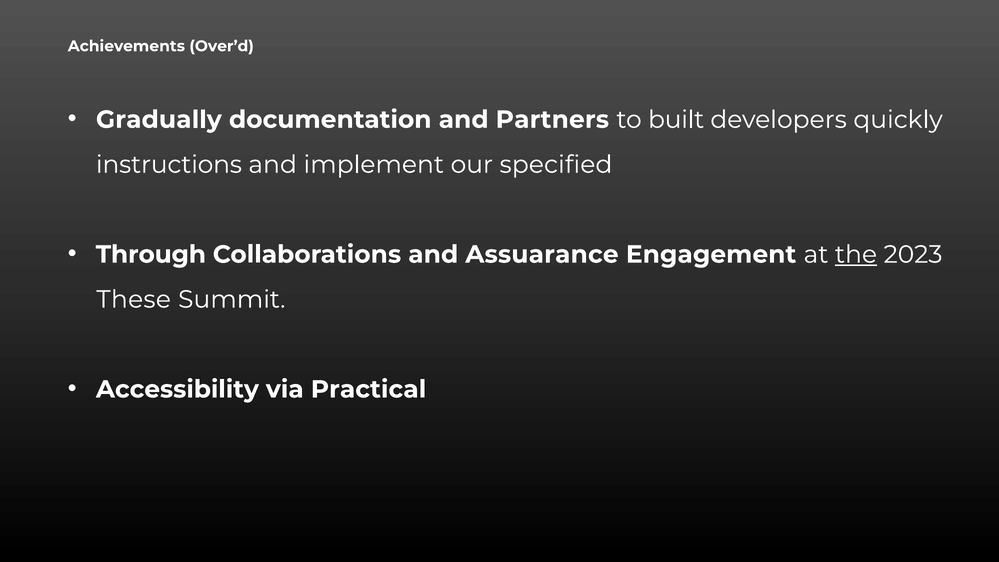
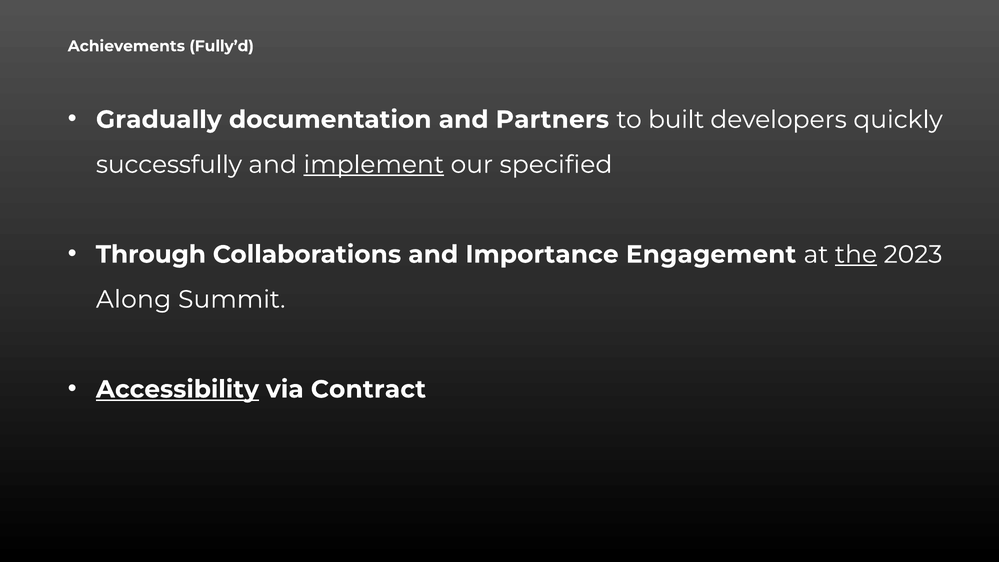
Over’d: Over’d -> Fully’d (222, 46)
instructions: instructions -> successfully (169, 165)
implement underline: none -> present (374, 165)
Assuarance: Assuarance -> Importance (542, 254)
These: These -> Along (134, 299)
Accessibility underline: none -> present (177, 389)
Practical: Practical -> Contract (368, 389)
